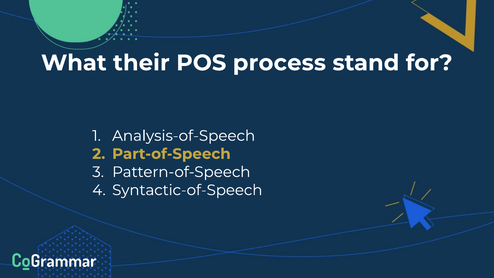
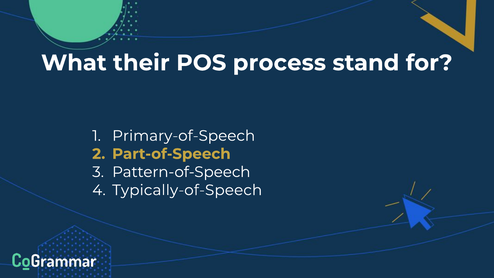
Analysis-of-Speech: Analysis-of-Speech -> Primary-of-Speech (184, 136)
Syntactic-of-Speech: Syntactic-of-Speech -> Typically-of-Speech (187, 190)
